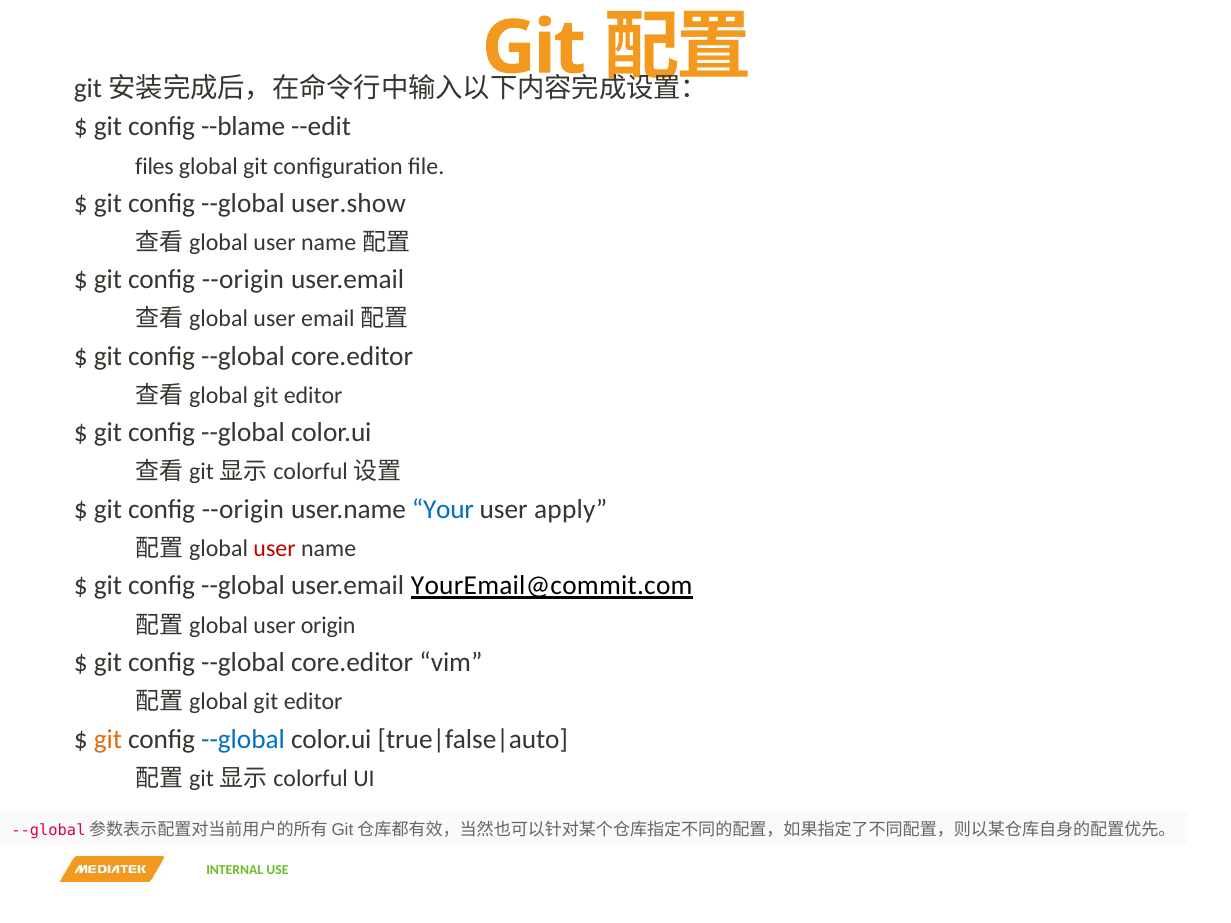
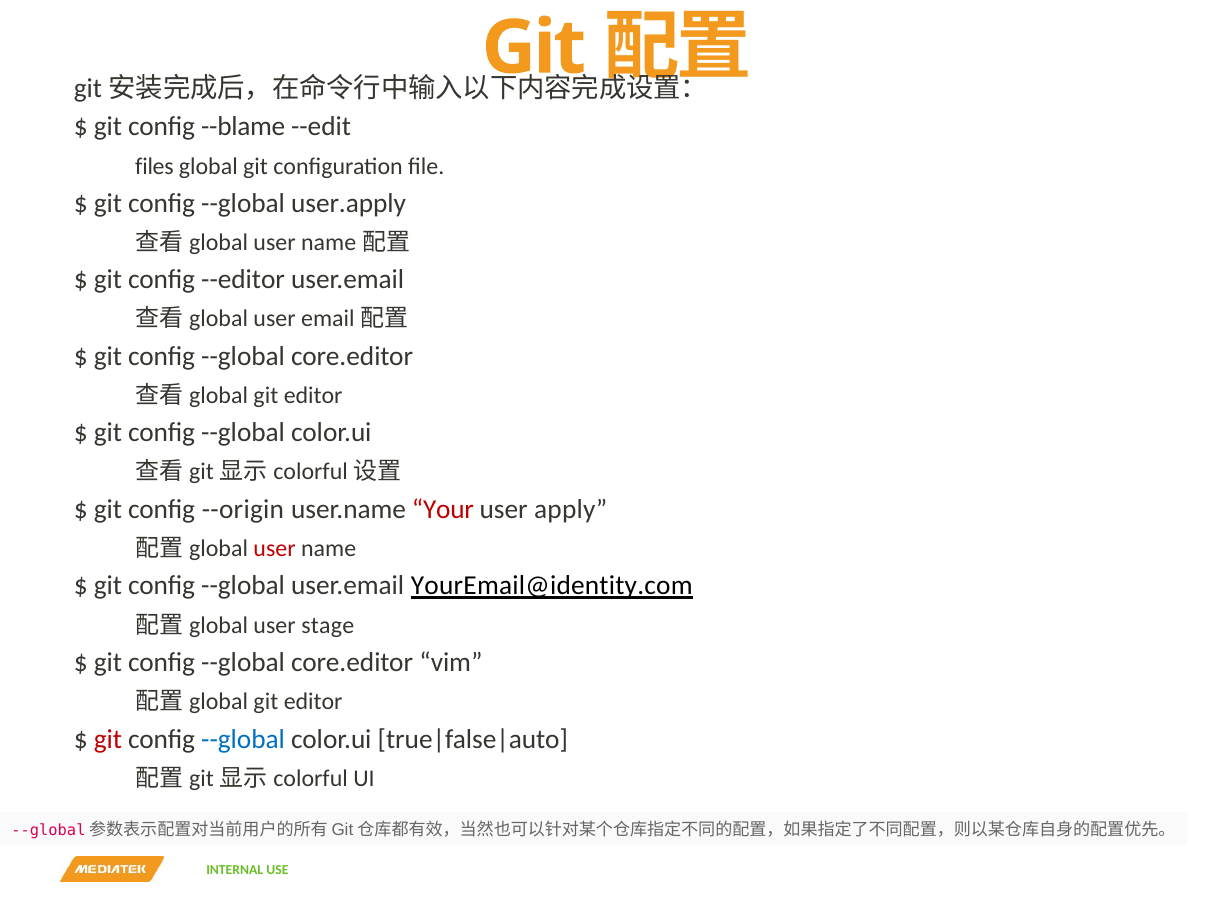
user.show: user.show -> user.apply (349, 203)
--origin: --origin -> --editor (243, 280)
Your colour: blue -> red (443, 509)
YourEmail@commit.com: YourEmail@commit.com -> YourEmail@identity.com (552, 586)
origin: origin -> stage (328, 626)
git colour: orange -> red (108, 739)
